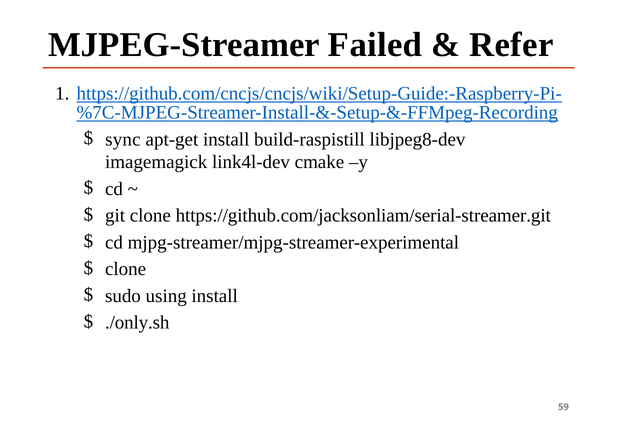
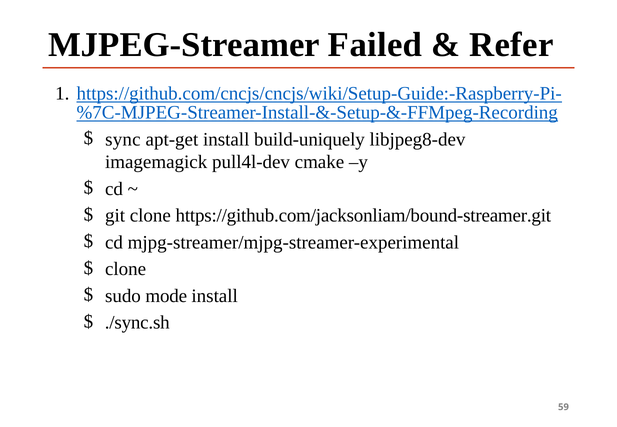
build-raspistill: build-raspistill -> build-uniquely (309, 139)
link4l-dev: link4l-dev -> pull4l-dev (251, 162)
https://github.com/jacksonliam/serial-streamer.git: https://github.com/jacksonliam/serial-streamer.git -> https://github.com/jacksonliam/bound-streamer.git (363, 216)
using: using -> mode (166, 296)
./only.sh: ./only.sh -> ./sync.sh (137, 323)
